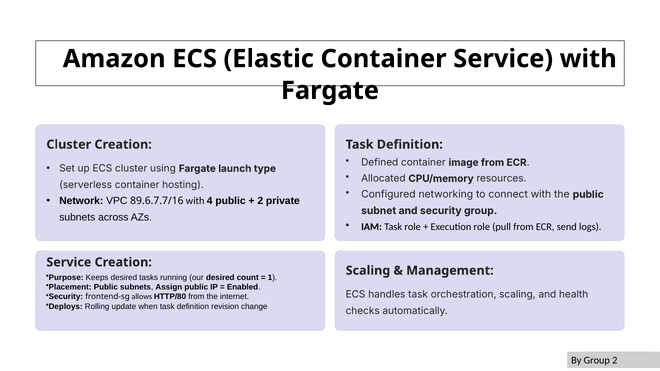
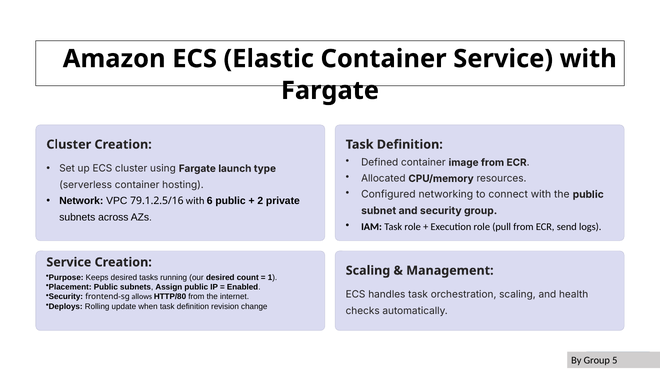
89.6.7.7/16: 89.6.7.7/16 -> 79.1.2.5/16 (157, 201)
4: 4 -> 6 (210, 201)
Group 2: 2 -> 5 (615, 361)
